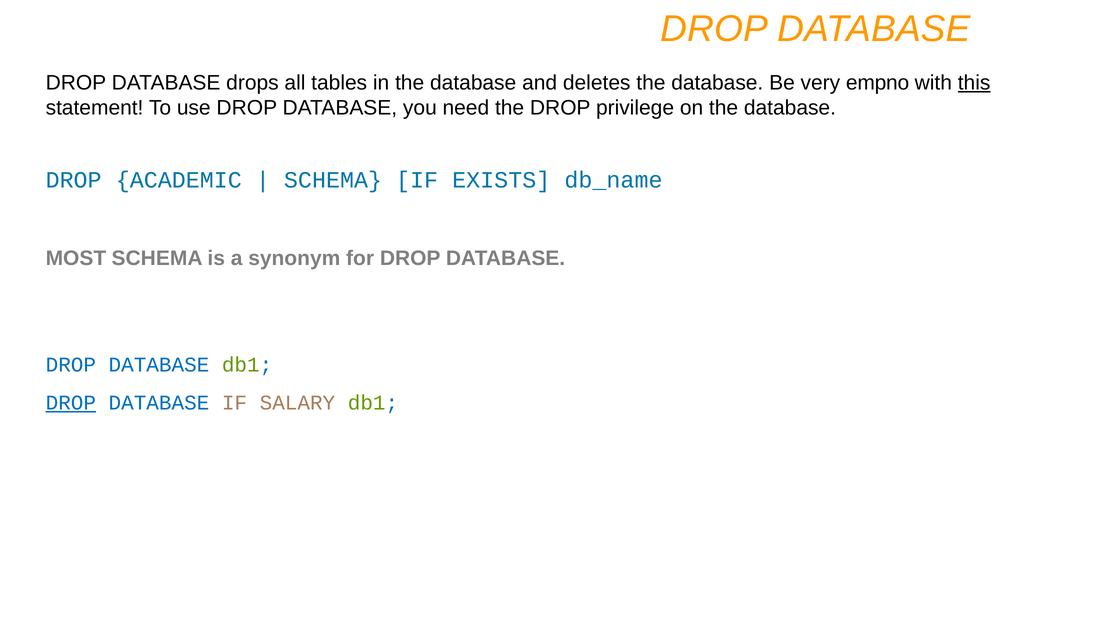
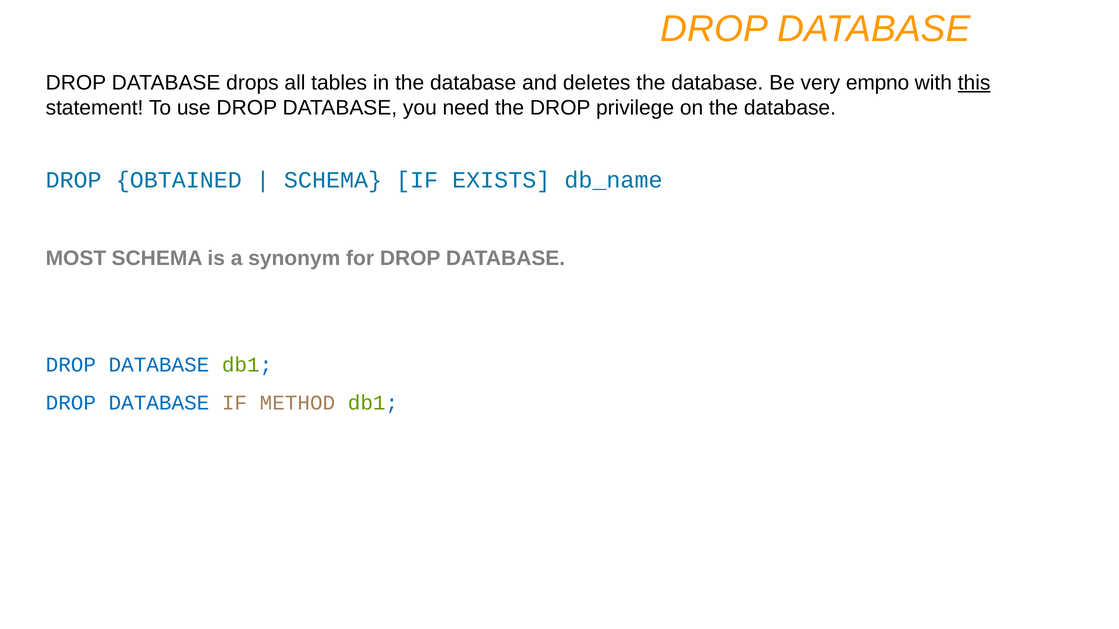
ACADEMIC: ACADEMIC -> OBTAINED (179, 180)
DROP underline: present -> none (71, 403)
SALARY: SALARY -> METHOD (297, 403)
